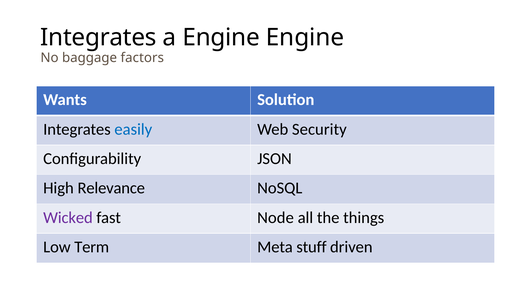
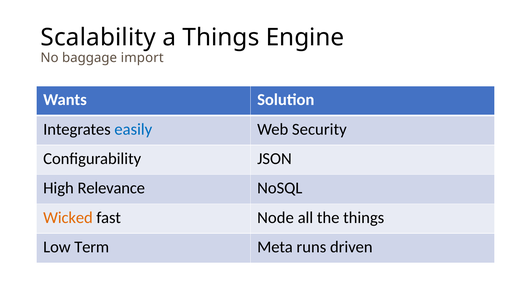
Integrates: Integrates -> Scalability (98, 37)
a Engine: Engine -> Things (221, 37)
factors: factors -> import (142, 58)
Wicked colour: purple -> orange (68, 217)
stuff: stuff -> runs (311, 247)
